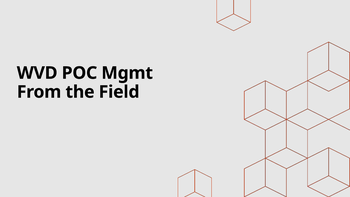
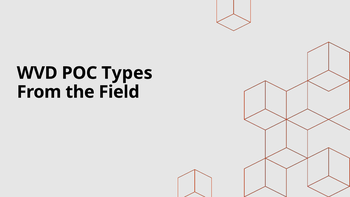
Mgmt: Mgmt -> Types (127, 73)
